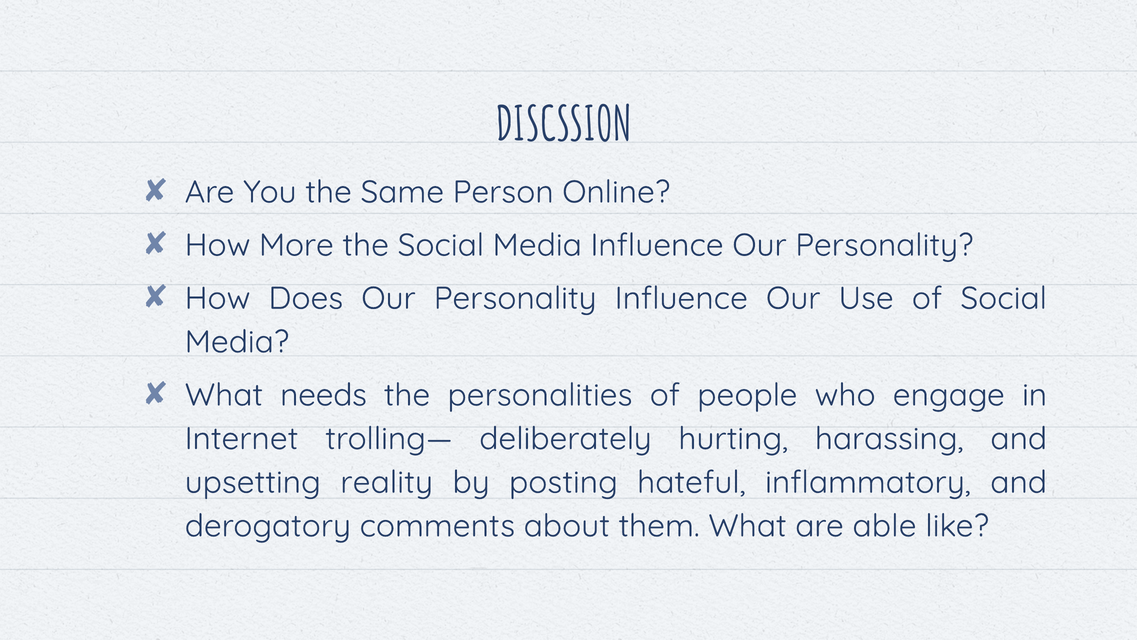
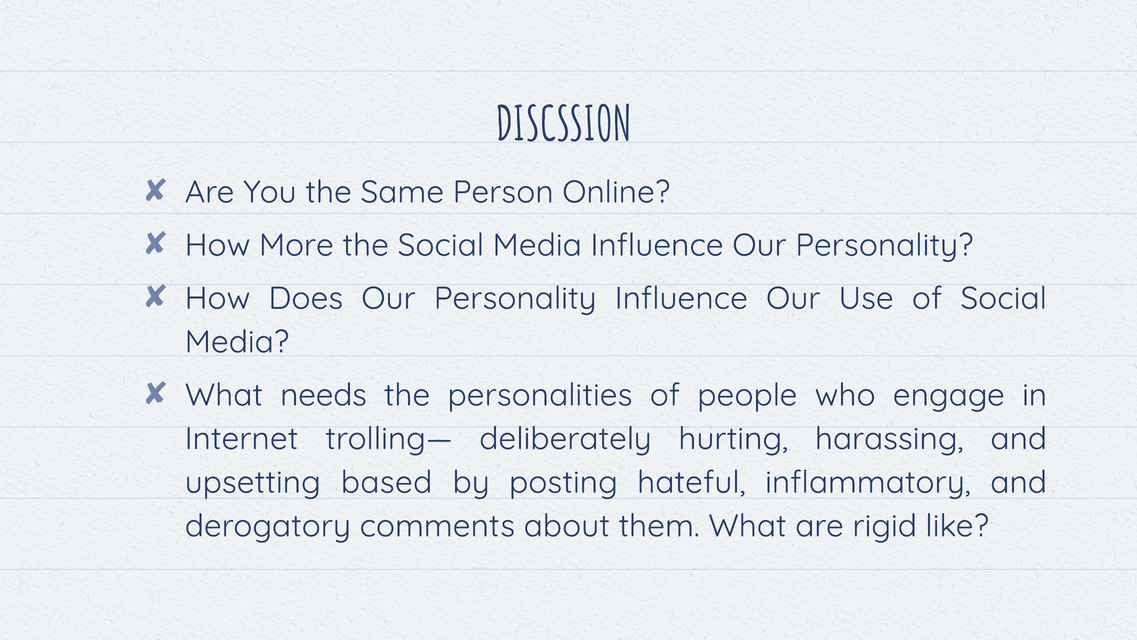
reality: reality -> based (387, 482)
able: able -> rigid (885, 526)
